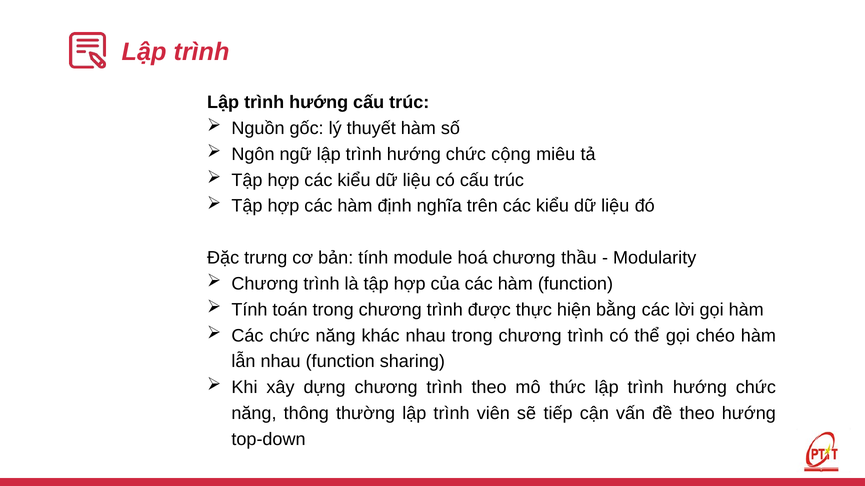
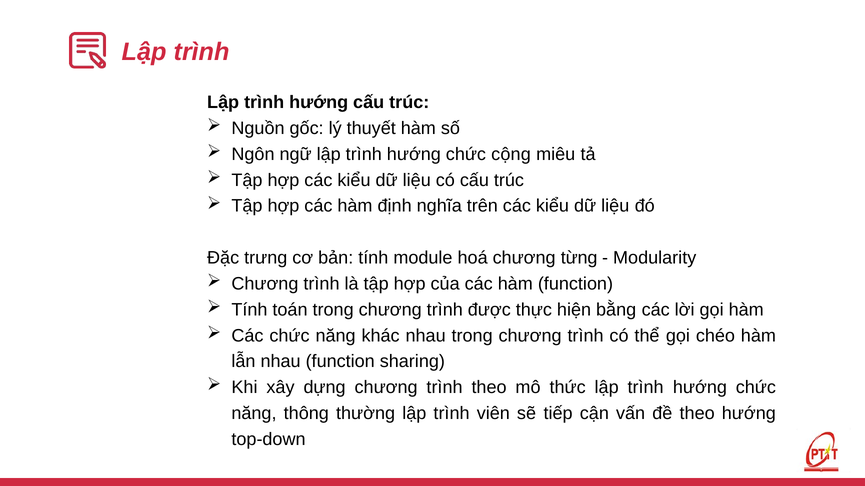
thầu: thầu -> từng (579, 258)
